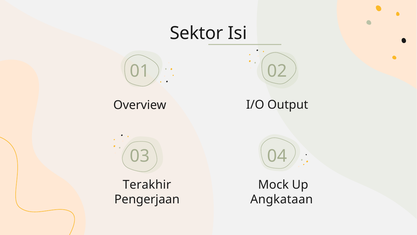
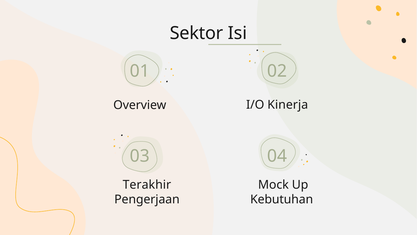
Output: Output -> Kinerja (288, 105)
Angkataan: Angkataan -> Kebutuhan (282, 199)
